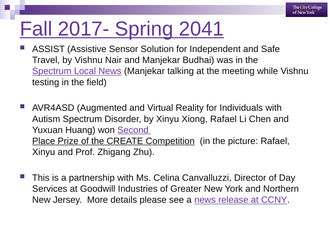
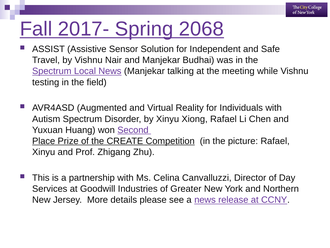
2041: 2041 -> 2068 (201, 29)
